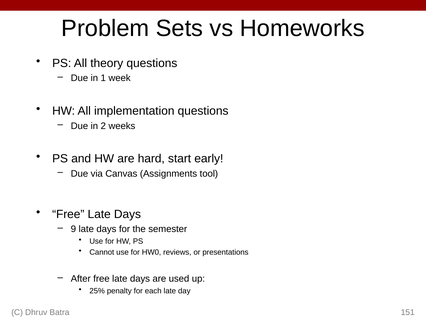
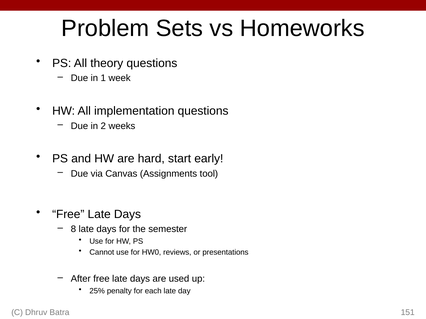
9: 9 -> 8 (73, 230)
